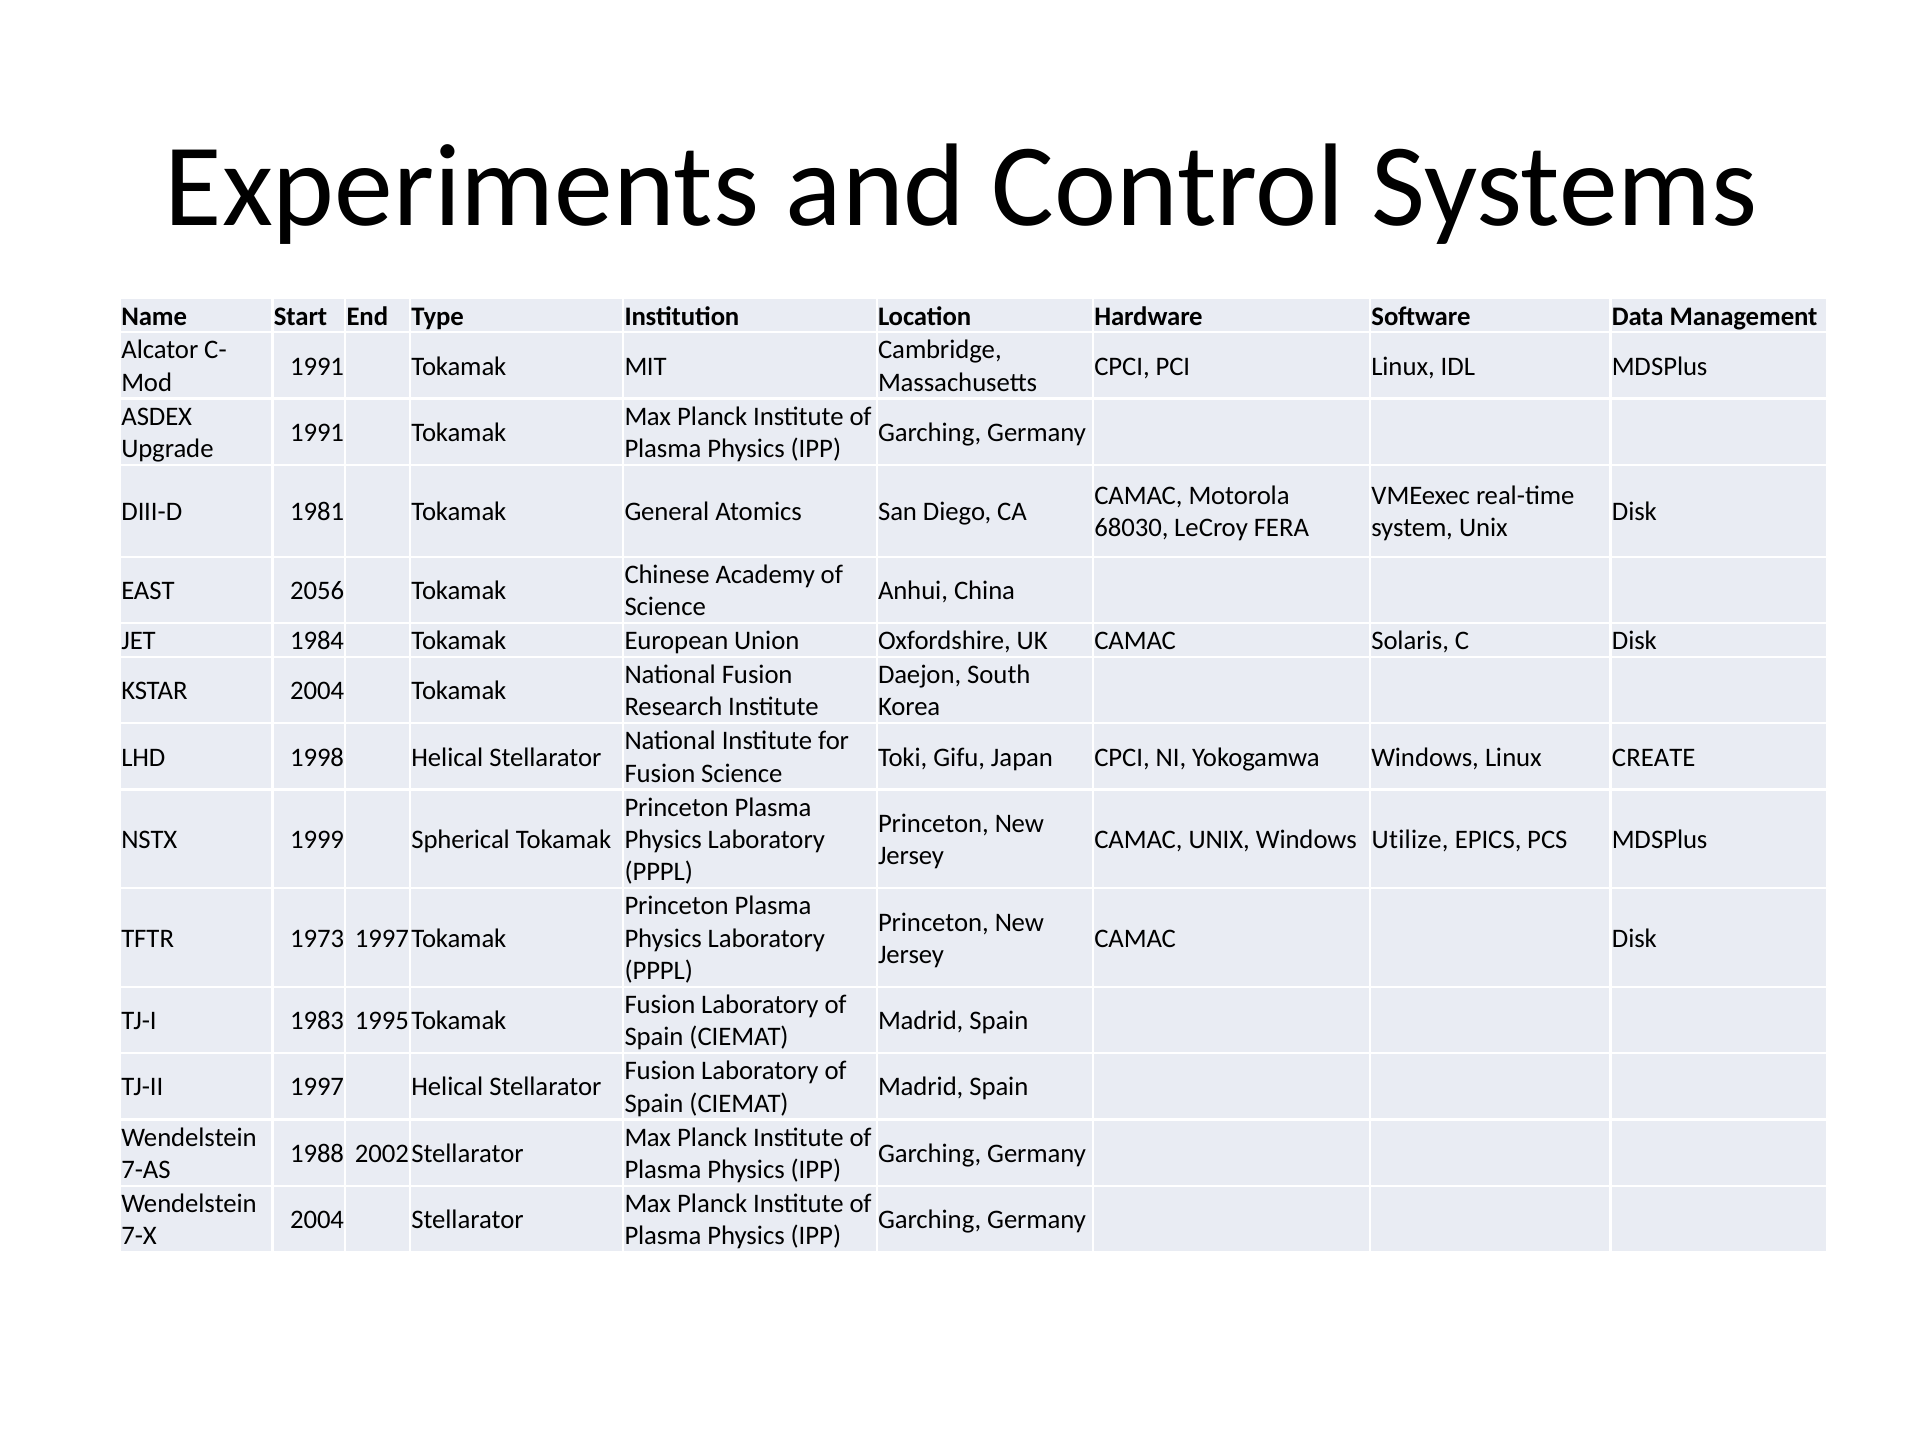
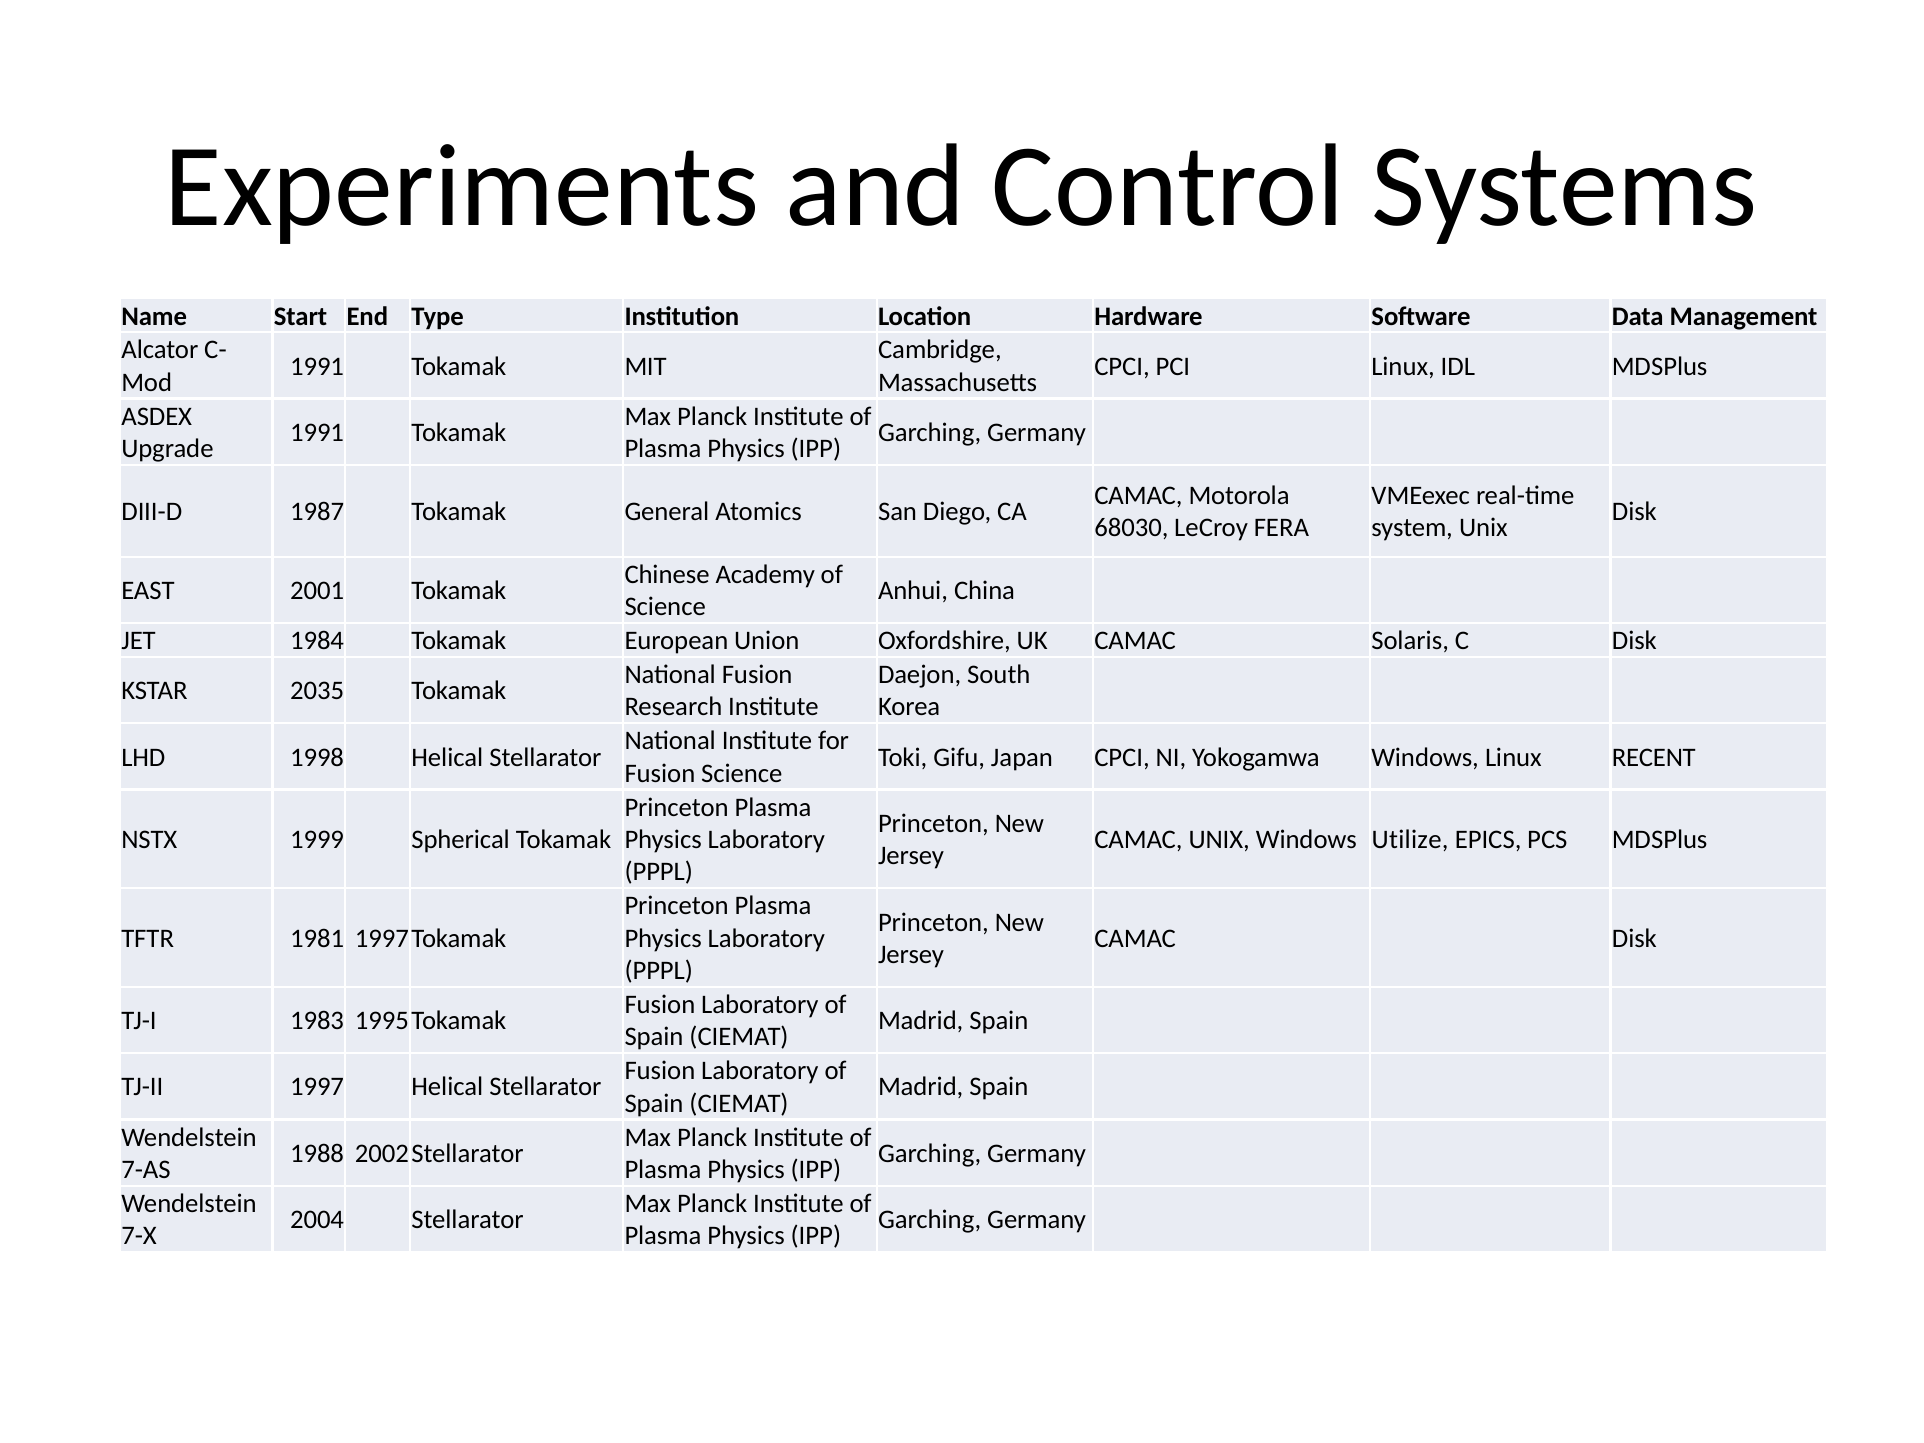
1981: 1981 -> 1987 (317, 512)
2056: 2056 -> 2001 (317, 591)
KSTAR 2004: 2004 -> 2035 (317, 691)
CREATE: CREATE -> RECENT (1654, 757)
1973: 1973 -> 1981 (317, 938)
